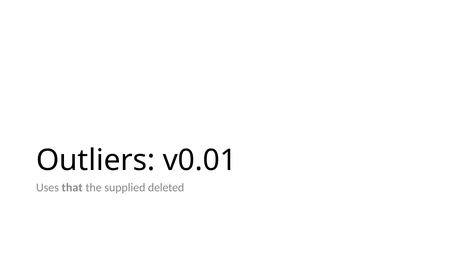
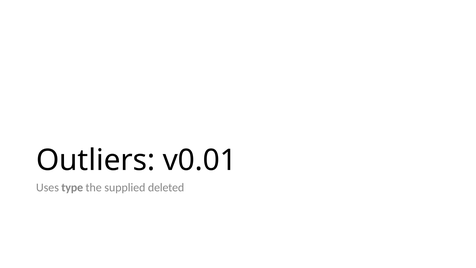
that: that -> type (72, 187)
